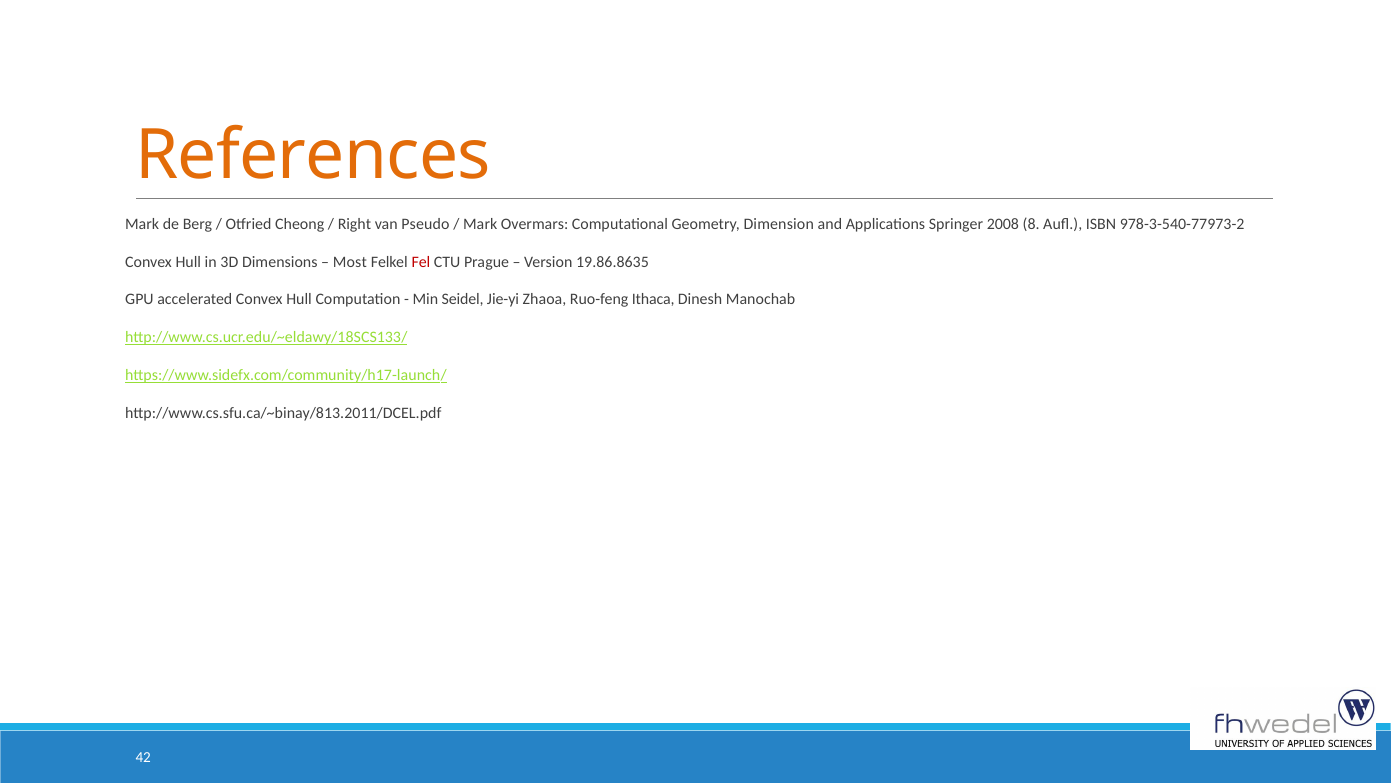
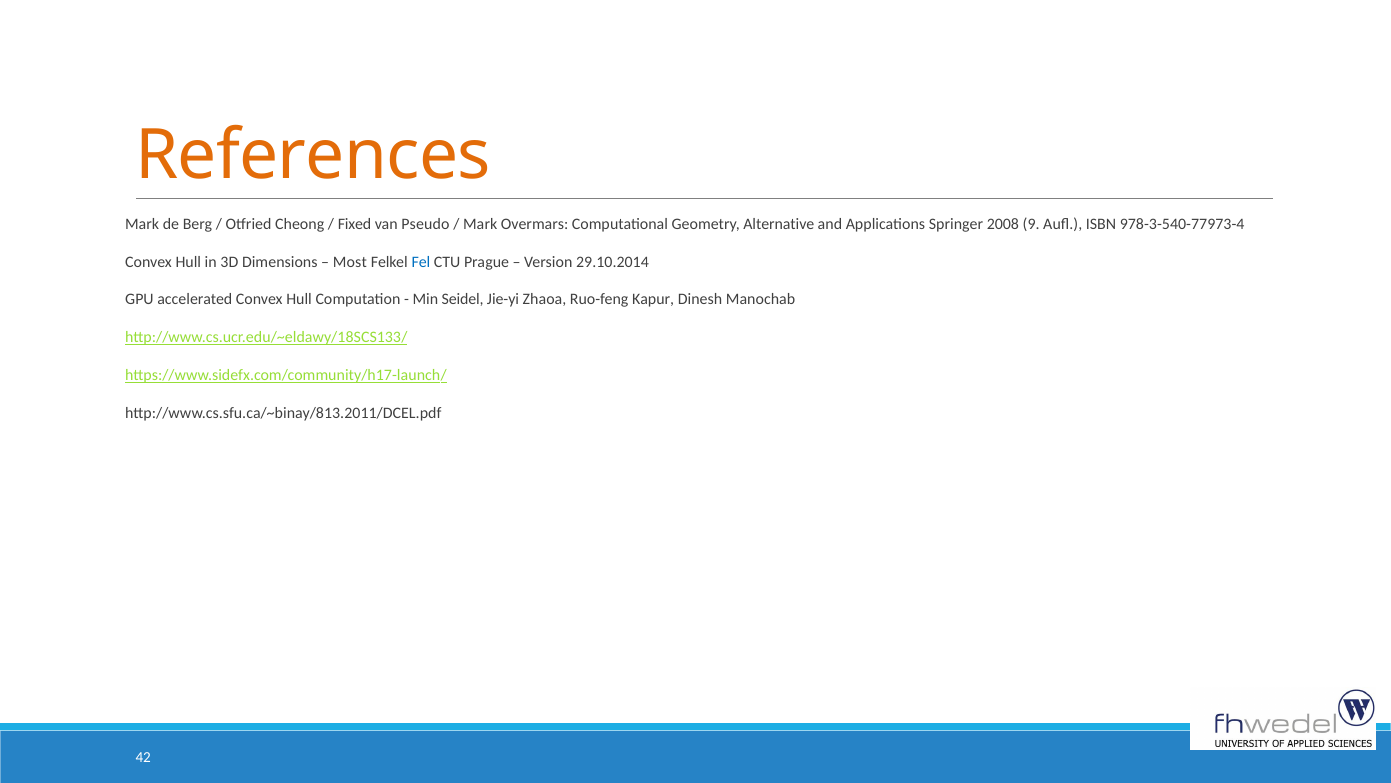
Right: Right -> Fixed (355, 224)
Dimension: Dimension -> Alternative (779, 224)
8: 8 -> 9 (1031, 224)
978-3-540-77973-2: 978-3-540-77973-2 -> 978-3-540-77973-4 (1182, 224)
Fel colour: red -> blue (421, 262)
19.86.8635: 19.86.8635 -> 29.10.2014 (612, 262)
Ithaca: Ithaca -> Kapur (653, 299)
